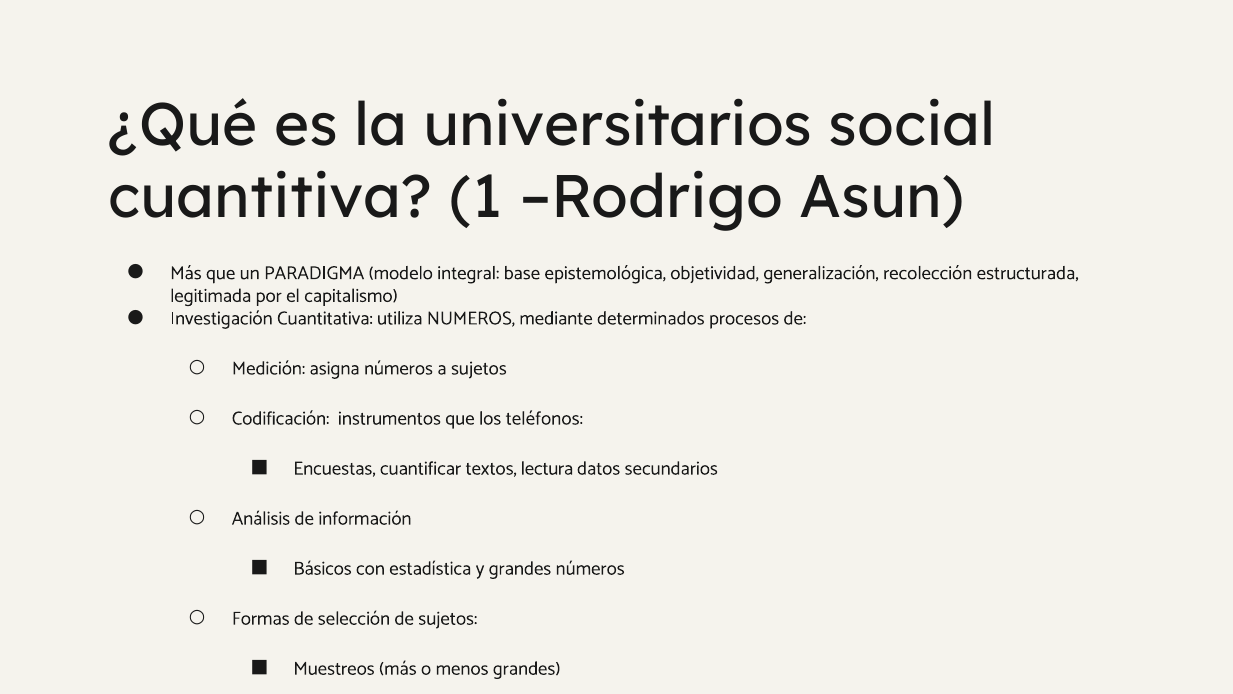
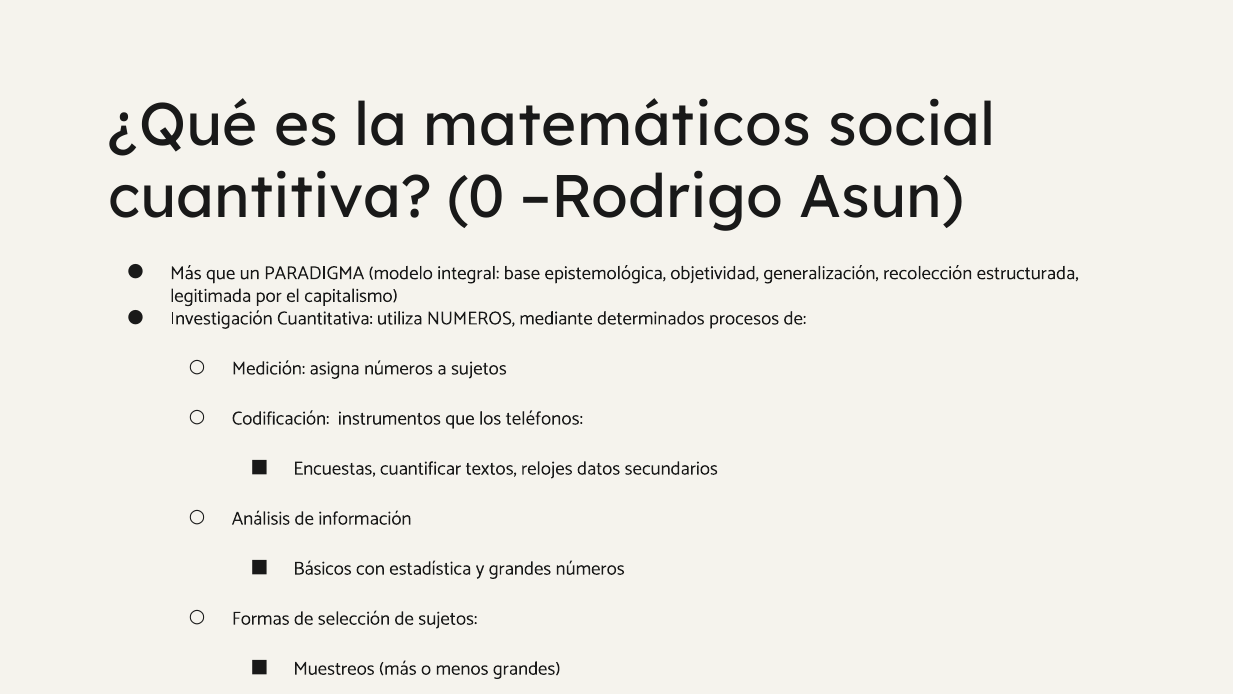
universitarios: universitarios -> matemáticos (618, 125)
1: 1 -> 0 (476, 197)
lectura: lectura -> relojes (547, 468)
